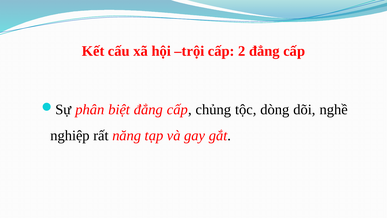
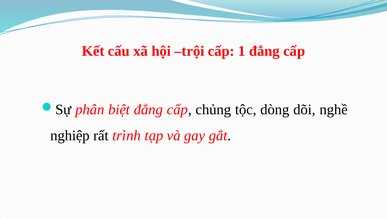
2: 2 -> 1 (242, 51)
năng: năng -> trình (127, 135)
